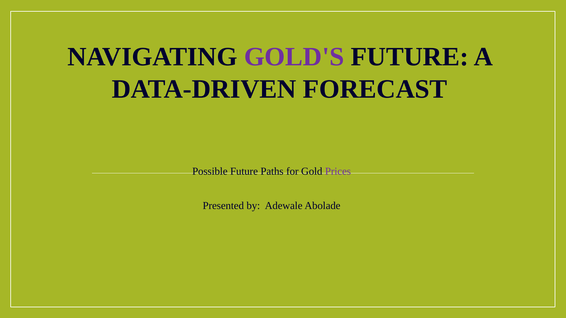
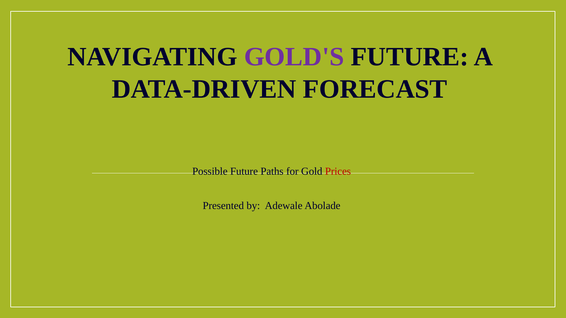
Prices colour: purple -> red (338, 172)
